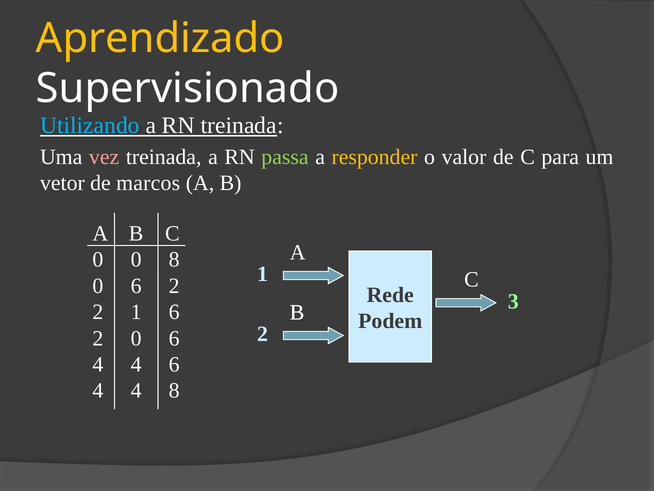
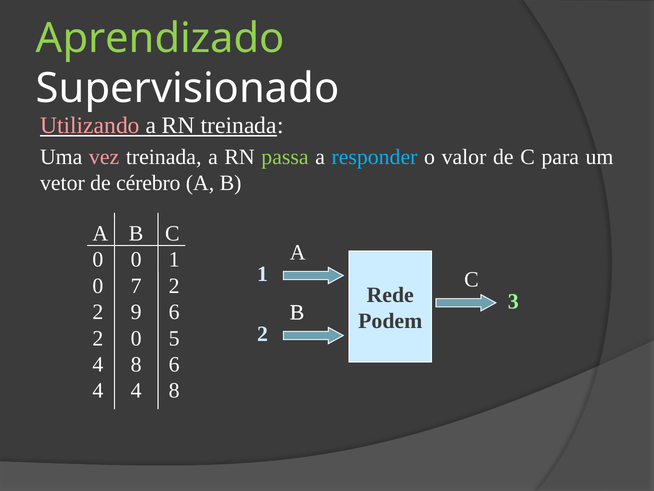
Aprendizado colour: yellow -> light green (160, 38)
Utilizando colour: light blue -> pink (90, 125)
responder colour: yellow -> light blue (374, 157)
marcos: marcos -> cérebro (148, 183)
0 8: 8 -> 1 (174, 259)
6: 6 -> 7 (136, 286)
2 1: 1 -> 9 (136, 312)
2 0 6: 6 -> 5 (174, 338)
4: 4 -> 8 (136, 364)
